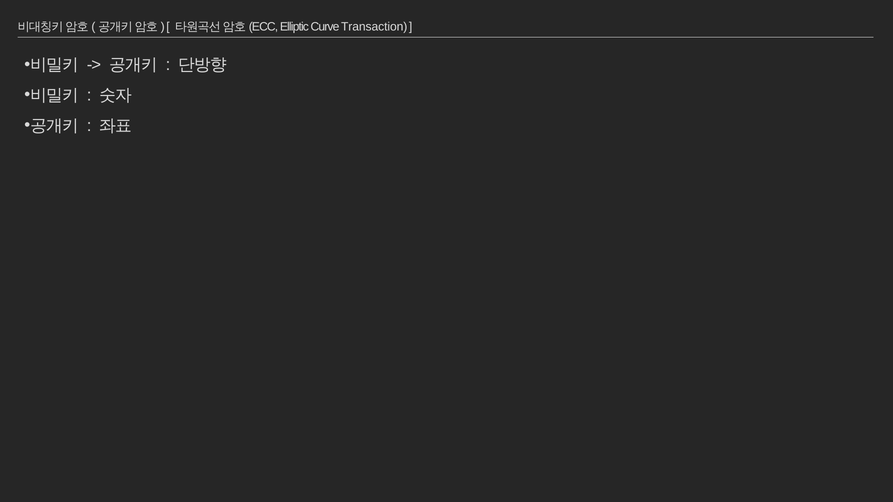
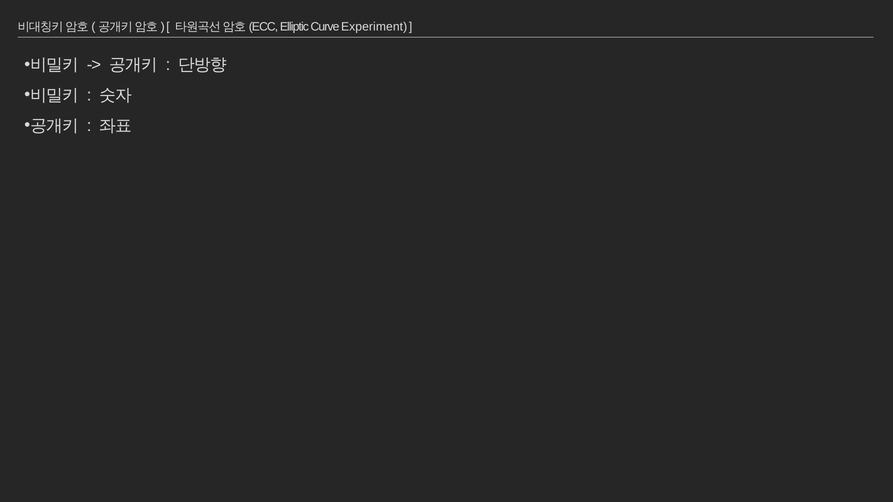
Transaction: Transaction -> Experiment (374, 27)
